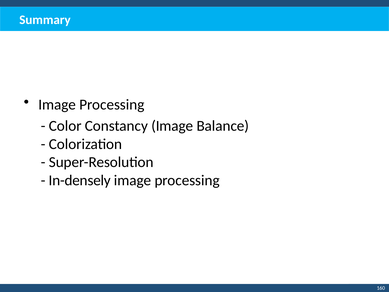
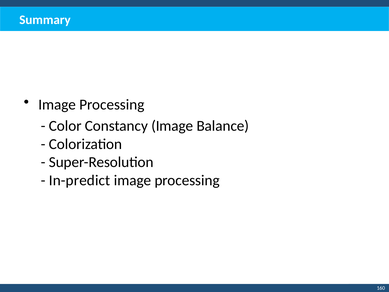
In-densely: In-densely -> In-predict (80, 180)
